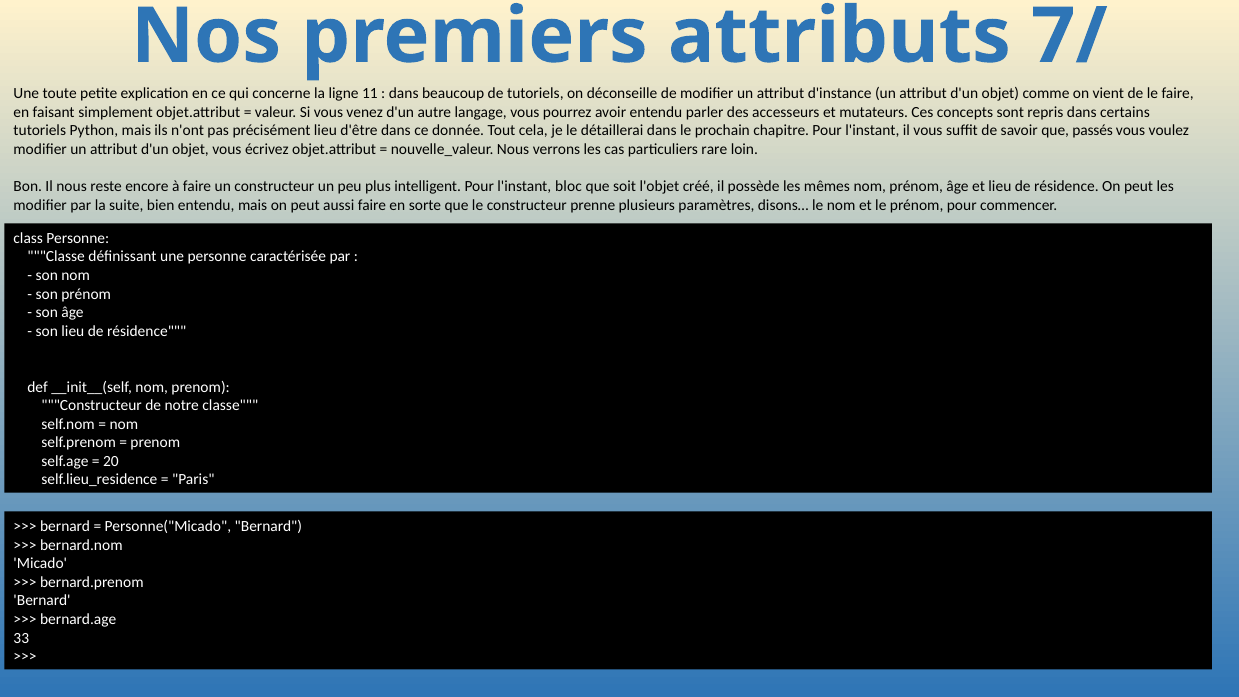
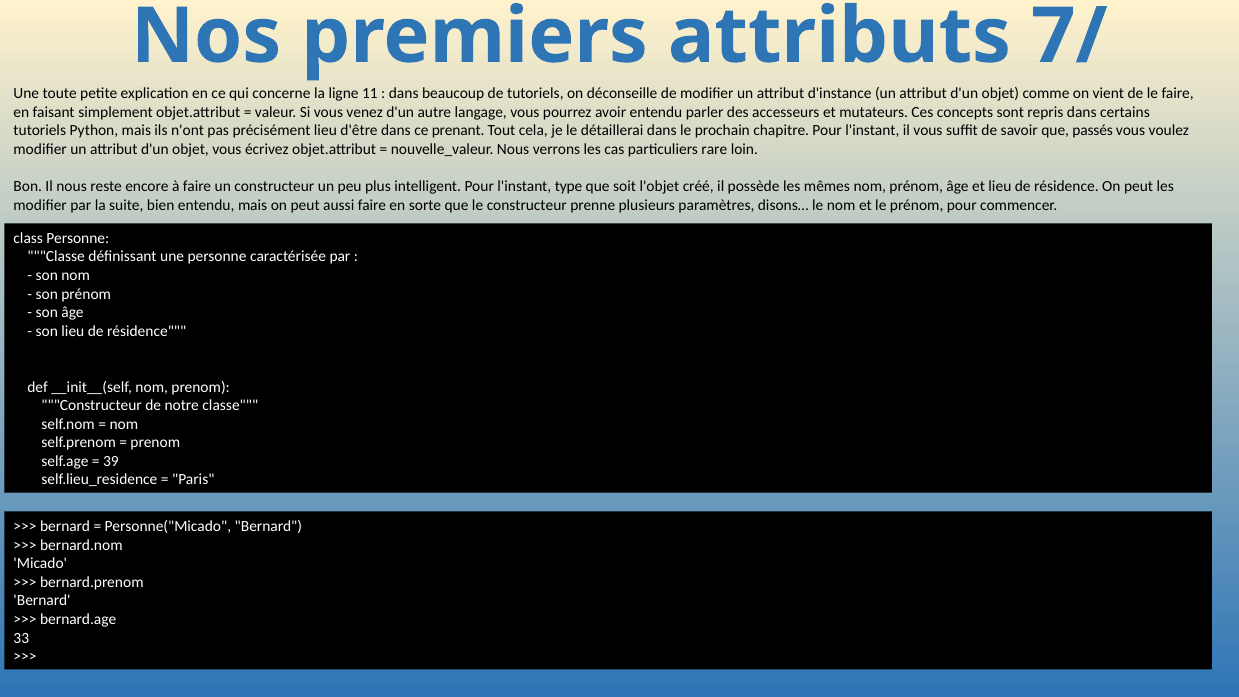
donnée: donnée -> prenant (458, 131)
bloc: bloc -> type (569, 187)
20: 20 -> 39 (111, 461)
